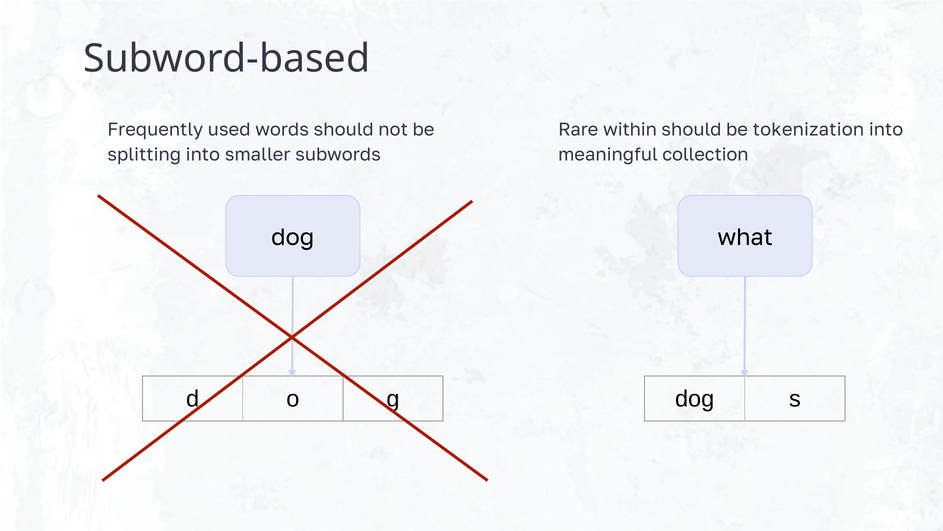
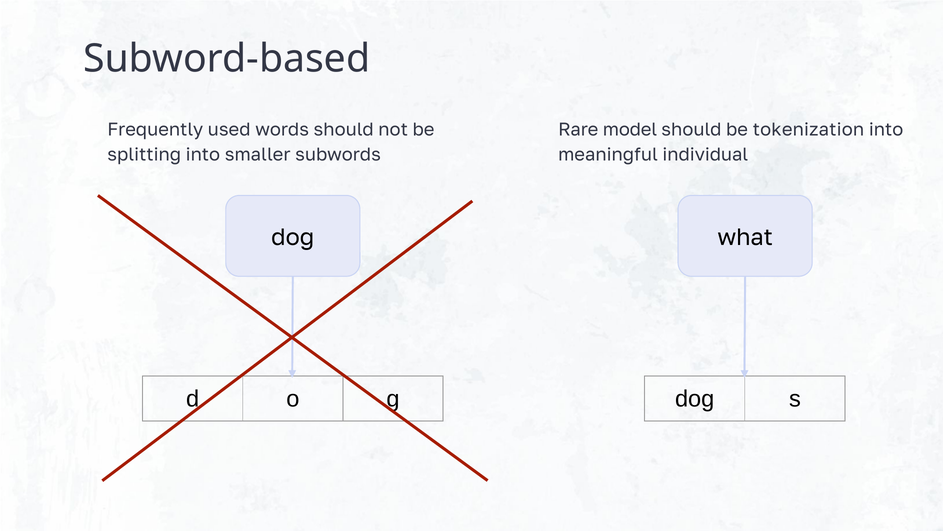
within: within -> model (630, 129)
collection: collection -> individual (705, 155)
